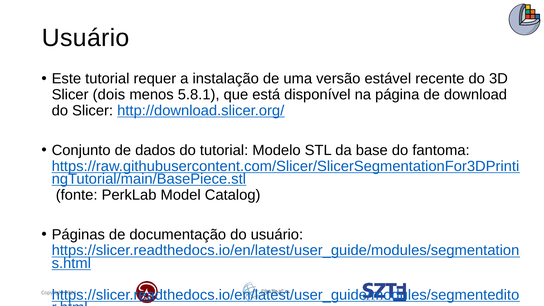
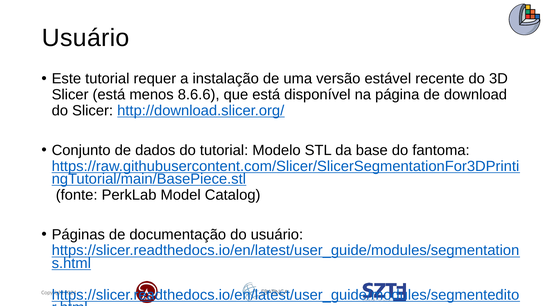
Slicer dois: dois -> está (109, 95)
5.8.1: 5.8.1 -> 8.6.6 (199, 95)
